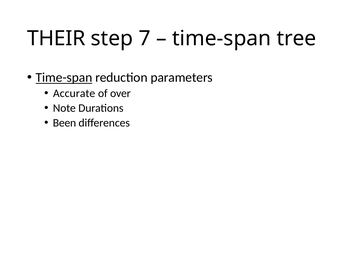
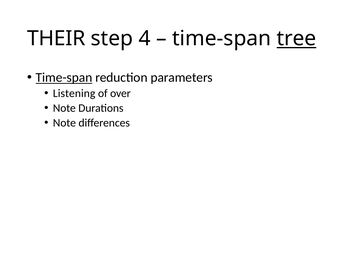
7: 7 -> 4 (145, 39)
tree underline: none -> present (296, 39)
Accurate: Accurate -> Listening (74, 93)
Been: Been -> Note (64, 123)
